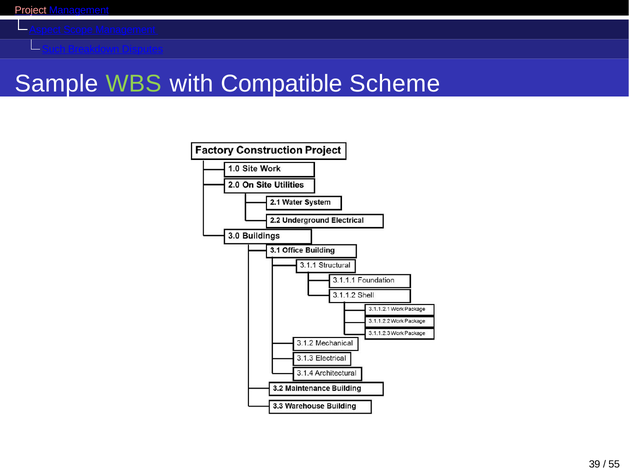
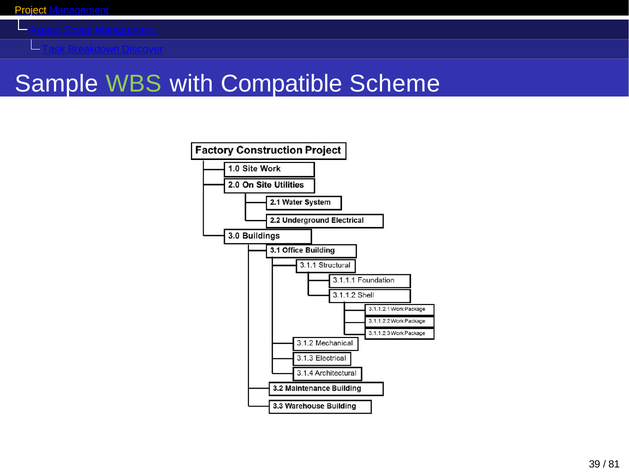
Project colour: pink -> yellow (31, 10)
Such: Such -> Task (54, 49)
Disputes: Disputes -> Discover (143, 49)
55: 55 -> 81 (614, 464)
